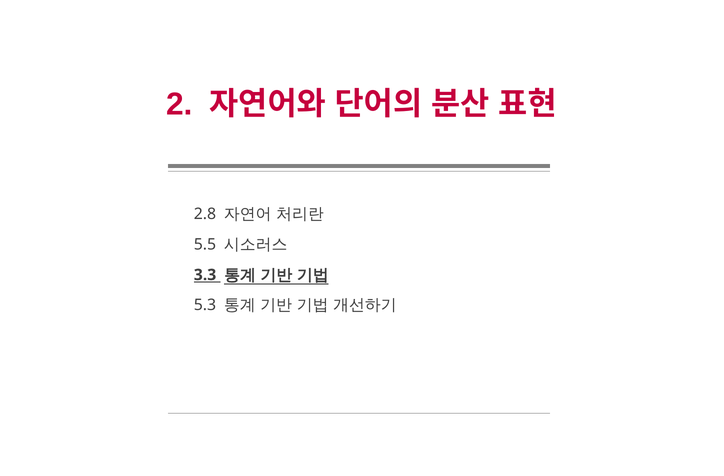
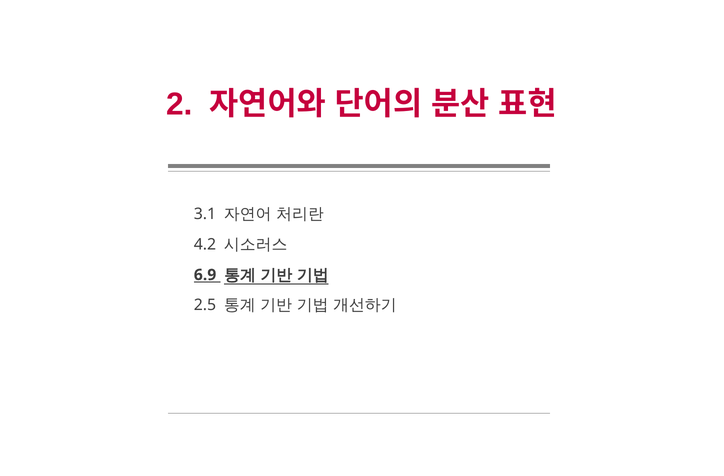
2.8: 2.8 -> 3.1 (205, 214)
5.5: 5.5 -> 4.2 (205, 244)
3.3: 3.3 -> 6.9 (205, 275)
5.3: 5.3 -> 2.5 (205, 305)
